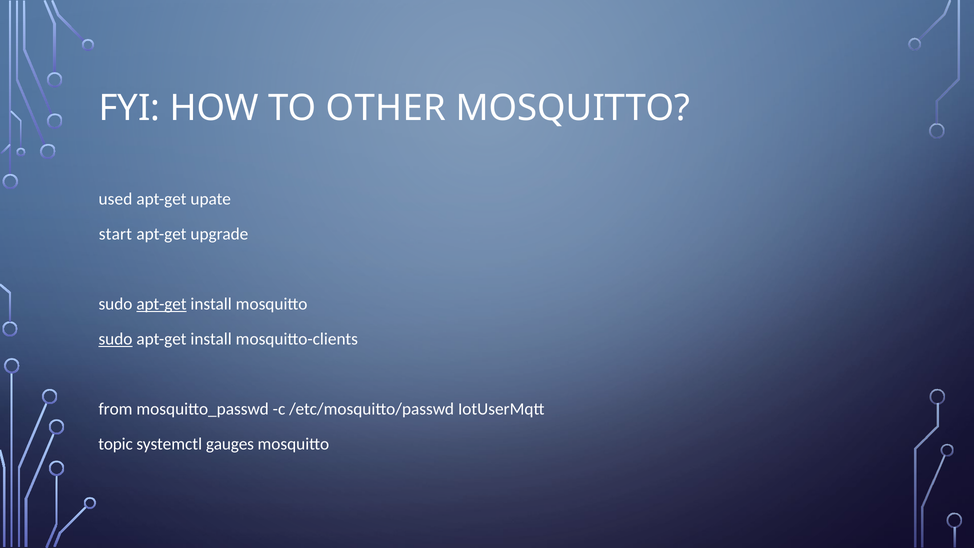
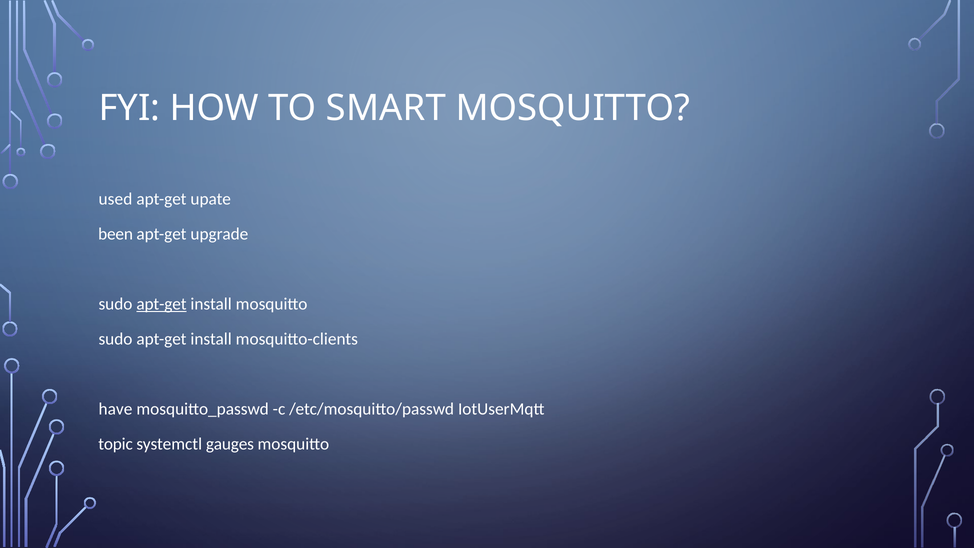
OTHER: OTHER -> SMART (386, 108)
start: start -> been (116, 234)
sudo underline: present -> none (115, 339)
from: from -> have (115, 409)
